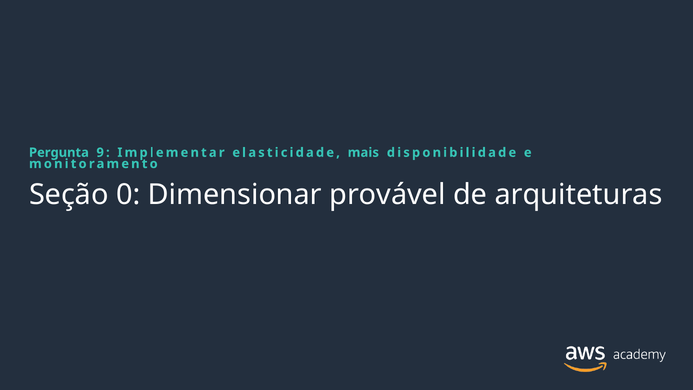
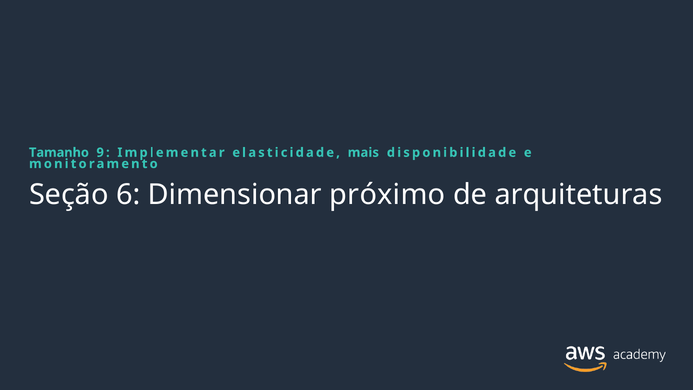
Pergunta: Pergunta -> Tamanho (59, 152)
0: 0 -> 6 (128, 195)
provável: provável -> próximo (387, 195)
